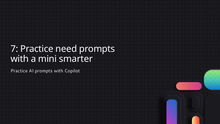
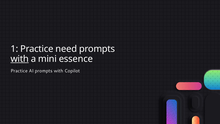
7: 7 -> 1 (14, 49)
with underline: none -> present (20, 59)
smarter: smarter -> essence (76, 59)
